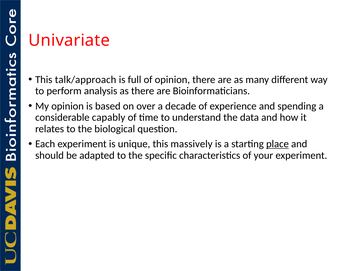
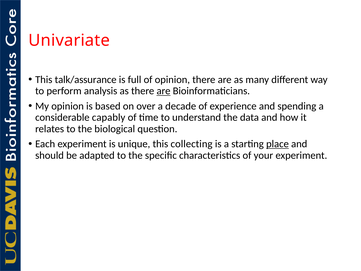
talk/approach: talk/approach -> talk/assurance (86, 79)
are underline: none -> present (164, 91)
massively: massively -> collecting (192, 144)
